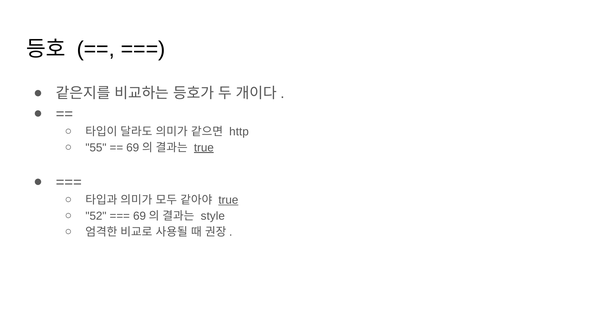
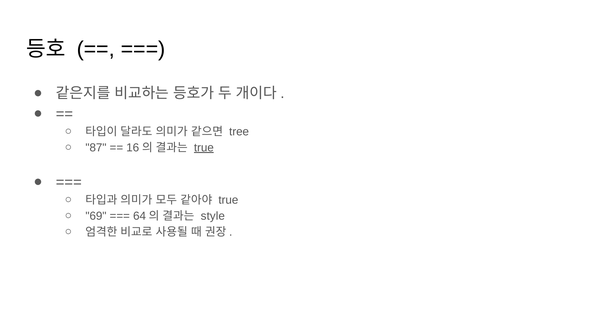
http: http -> tree (239, 131)
55: 55 -> 87 (96, 147)
69: 69 -> 16 (133, 147)
true underline: present -> none (228, 200)
52: 52 -> 69 (96, 216)
69: 69 -> 64 (140, 216)
